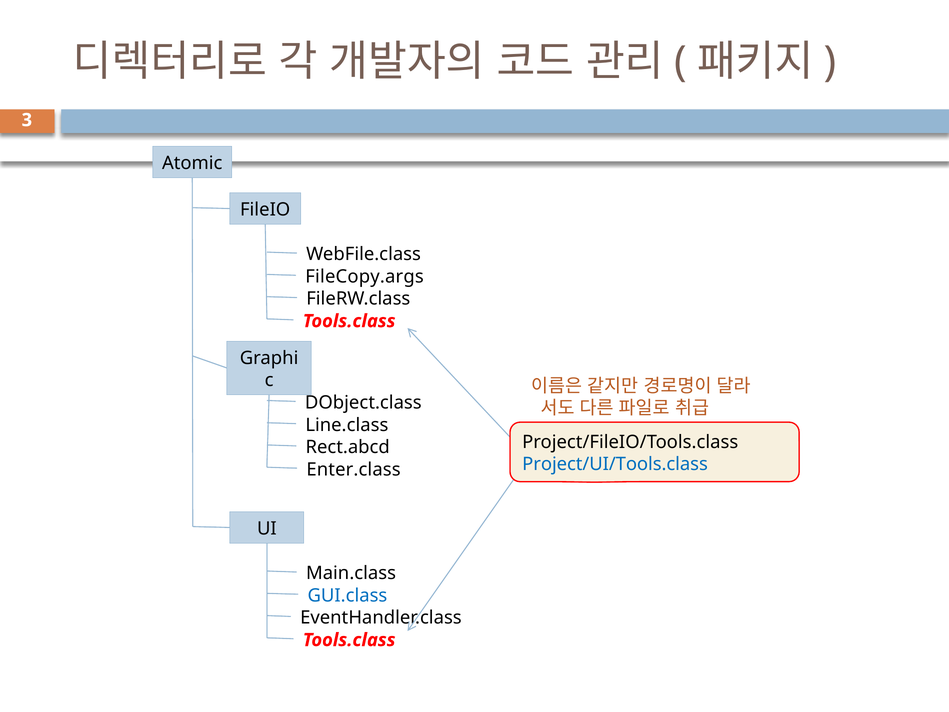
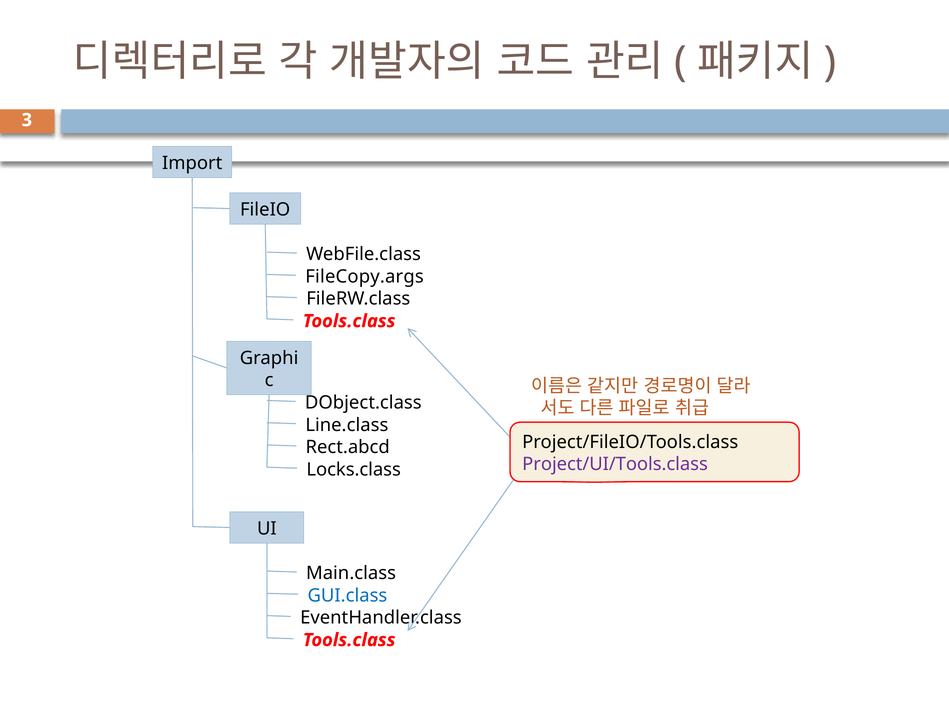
Atomic: Atomic -> Import (192, 163)
Project/UI/Tools.class colour: blue -> purple (615, 464)
Enter.class: Enter.class -> Locks.class (354, 469)
